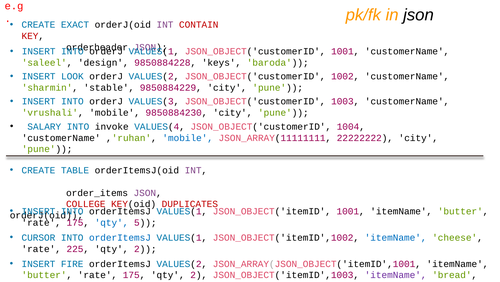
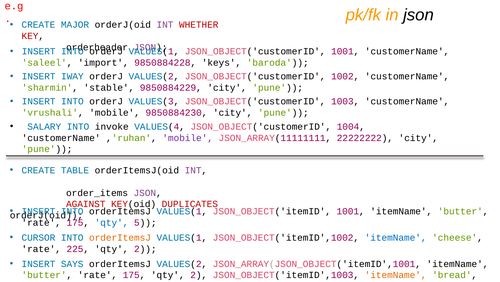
EXACT: EXACT -> MAJOR (75, 25)
CONTAIN: CONTAIN -> WHETHER (199, 25)
design: design -> import (103, 63)
LOOK: LOOK -> IWAY (72, 76)
mobile colour: blue -> purple (188, 138)
COLLEGE: COLLEGE -> AGAINST (86, 204)
orderItemsJ colour: blue -> orange (120, 237)
FIRE: FIRE -> SAYS (72, 263)
itemName colour: purple -> orange (396, 274)
